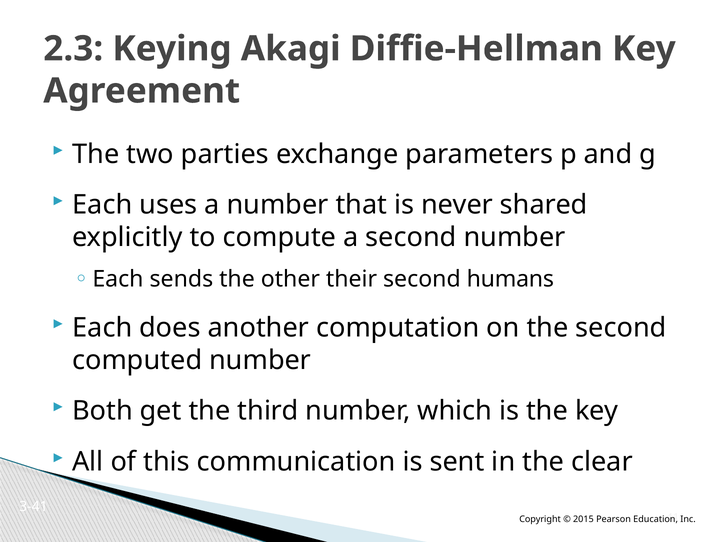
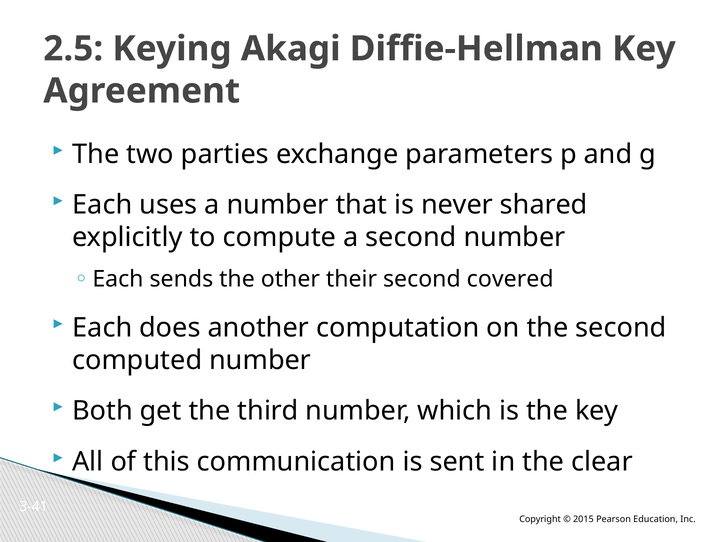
2.3: 2.3 -> 2.5 (73, 49)
humans: humans -> covered (510, 279)
